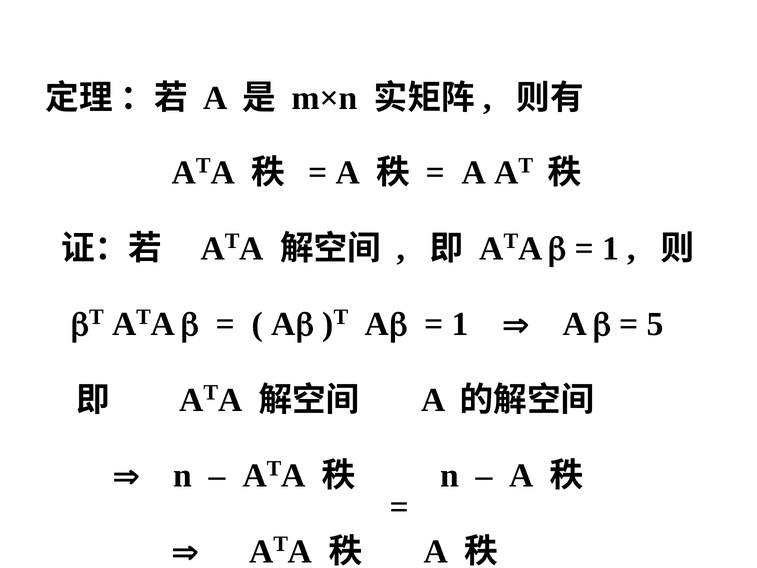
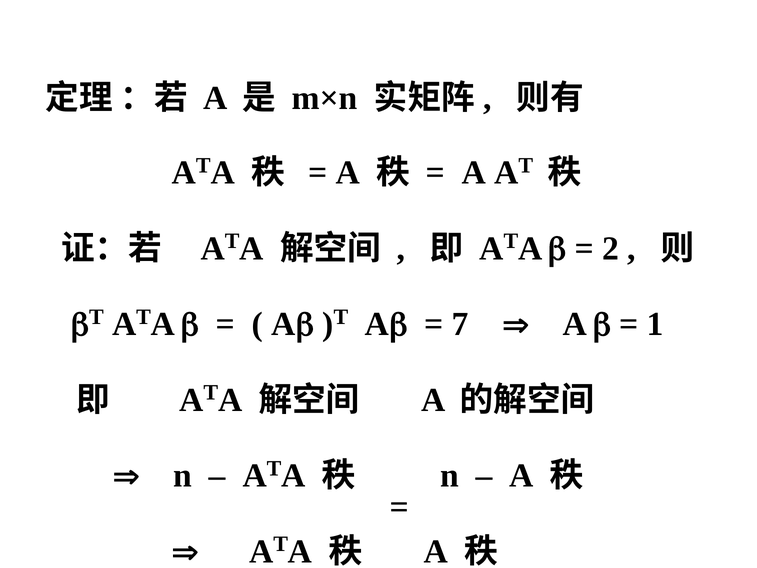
1: 1 -> 2 (610, 248)
1: 1 -> 7 (460, 324)
5: 5 -> 1 (655, 324)
